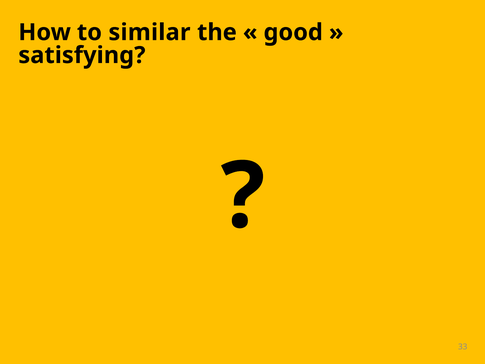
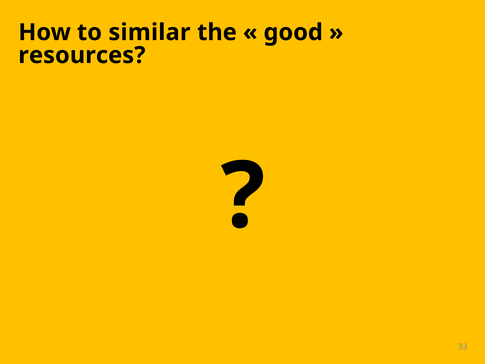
satisfying: satisfying -> resources (82, 55)
